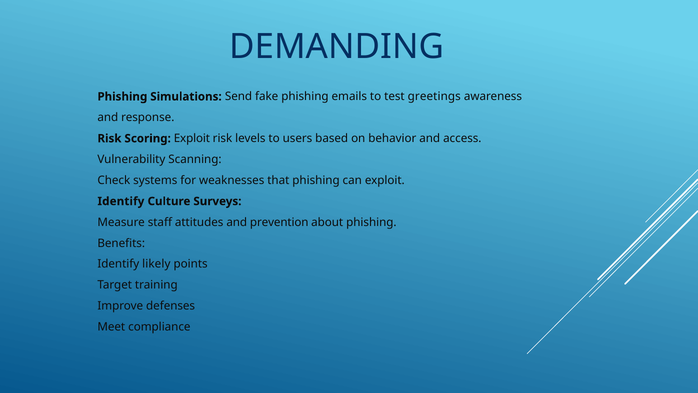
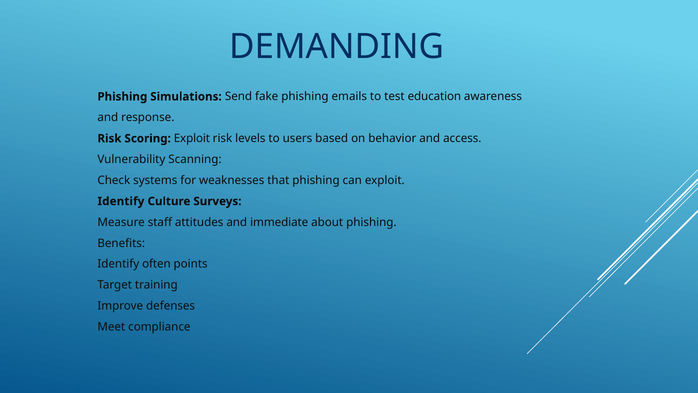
greetings: greetings -> education (434, 97)
prevention: prevention -> immediate (279, 222)
likely: likely -> often (156, 264)
